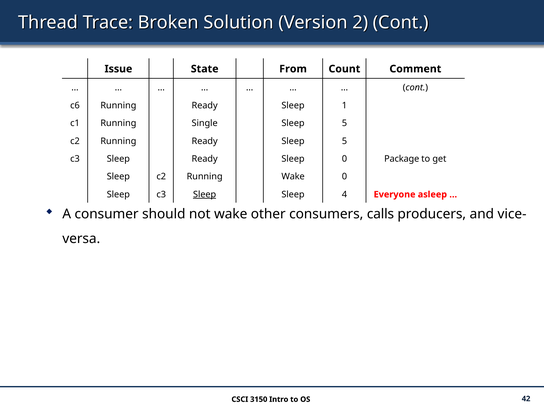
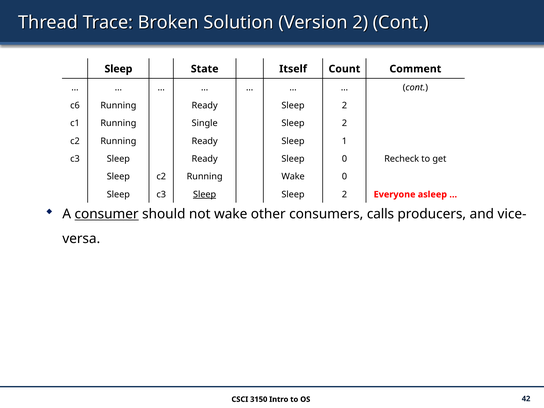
Issue: Issue -> Sleep (118, 69)
From: From -> Itself (293, 69)
Ready Sleep 1: 1 -> 2 (344, 105)
5: 5 -> 2 (344, 123)
Ready Sleep 5: 5 -> 1 (344, 141)
Package: Package -> Recheck (402, 159)
4: 4 -> 2 (344, 194)
consumer underline: none -> present (107, 214)
